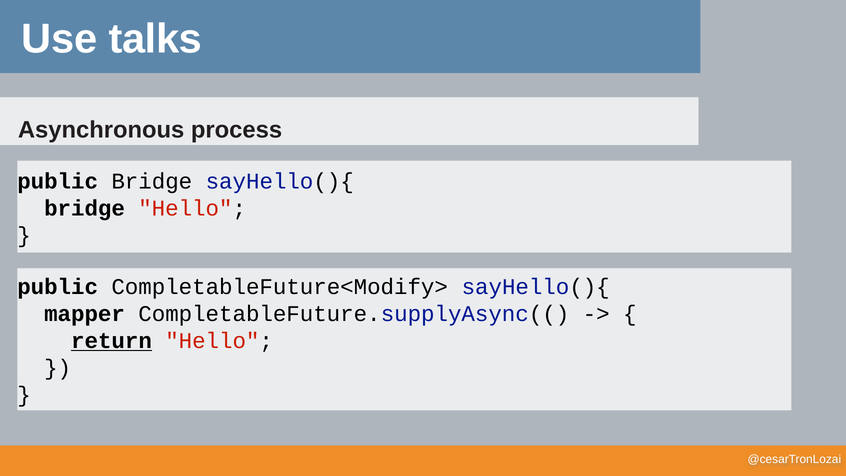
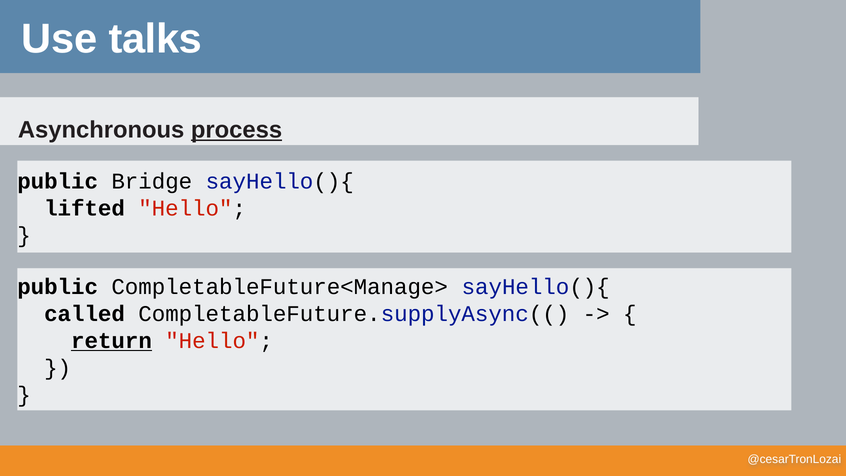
process underline: none -> present (237, 130)
bridge: bridge -> lifted (85, 208)
CompletableFuture<Modify>: CompletableFuture<Modify> -> CompletableFuture<Manage> (280, 287)
mapper: mapper -> called (85, 314)
